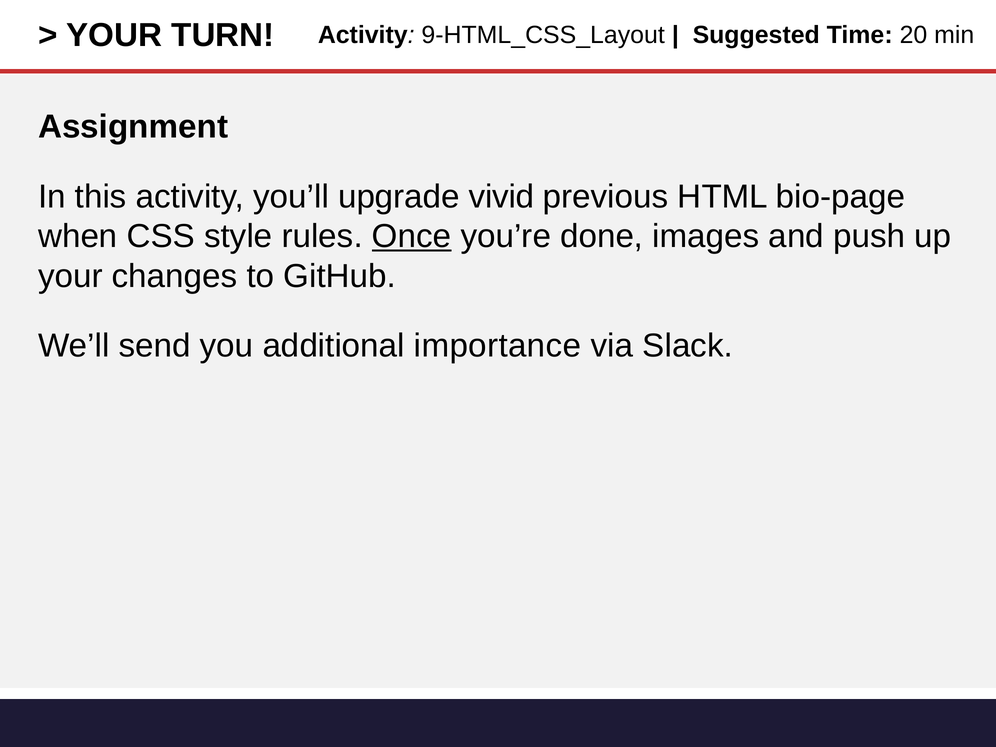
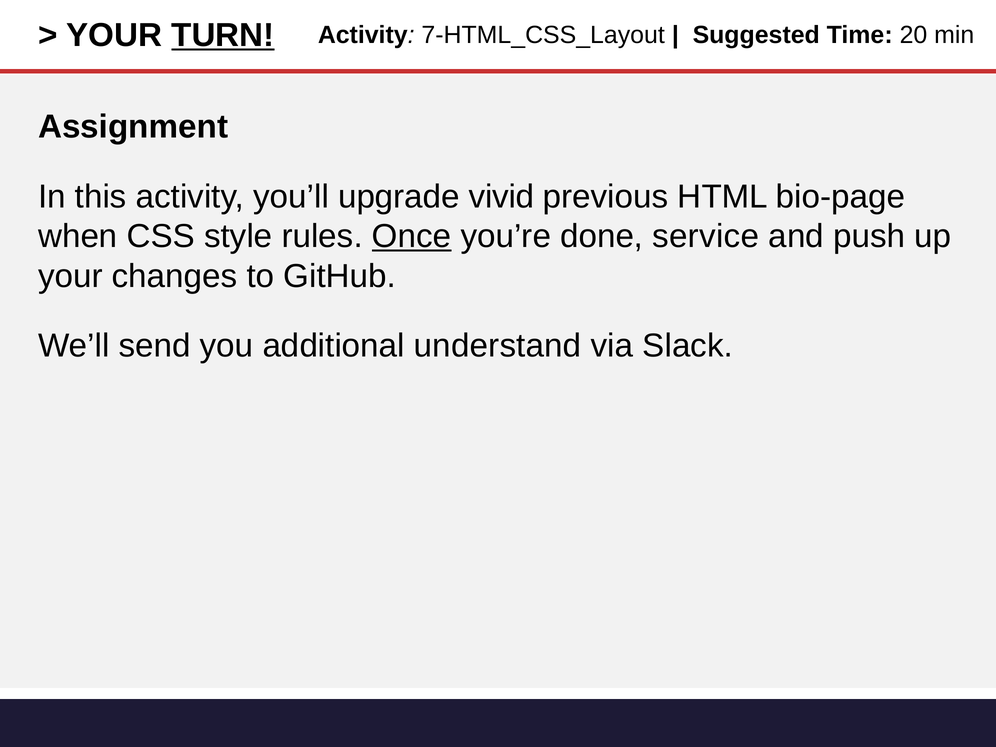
TURN underline: none -> present (223, 35)
9-HTML_CSS_Layout: 9-HTML_CSS_Layout -> 7-HTML_CSS_Layout (543, 35)
images: images -> service (706, 236)
importance: importance -> understand (498, 346)
